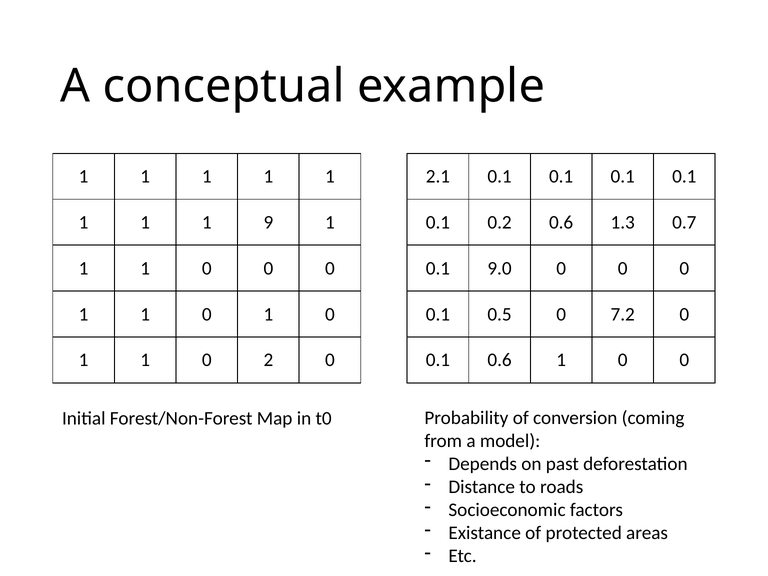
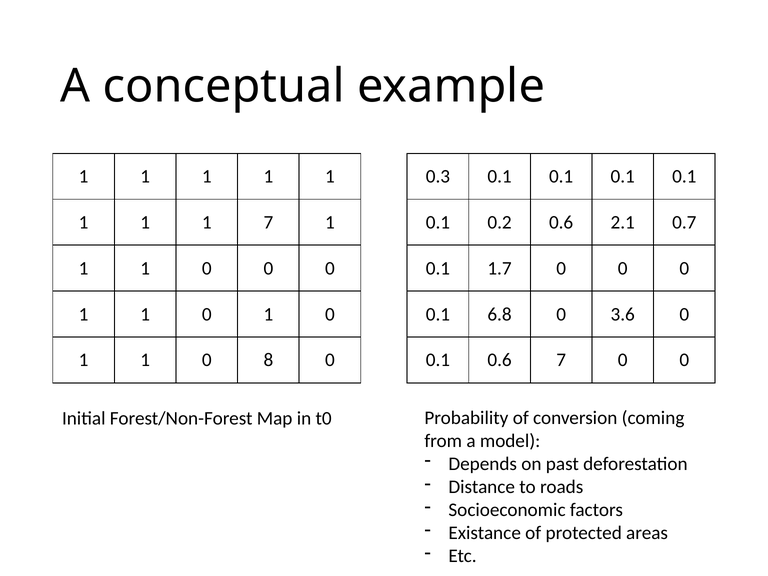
2.1: 2.1 -> 0.3 (438, 177)
1 9: 9 -> 7 (268, 222)
1.3: 1.3 -> 2.1 (623, 222)
9.0: 9.0 -> 1.7 (500, 268)
0.5: 0.5 -> 6.8 (500, 314)
7.2: 7.2 -> 3.6 (623, 314)
2: 2 -> 8 (268, 360)
0.6 1: 1 -> 7 (561, 360)
